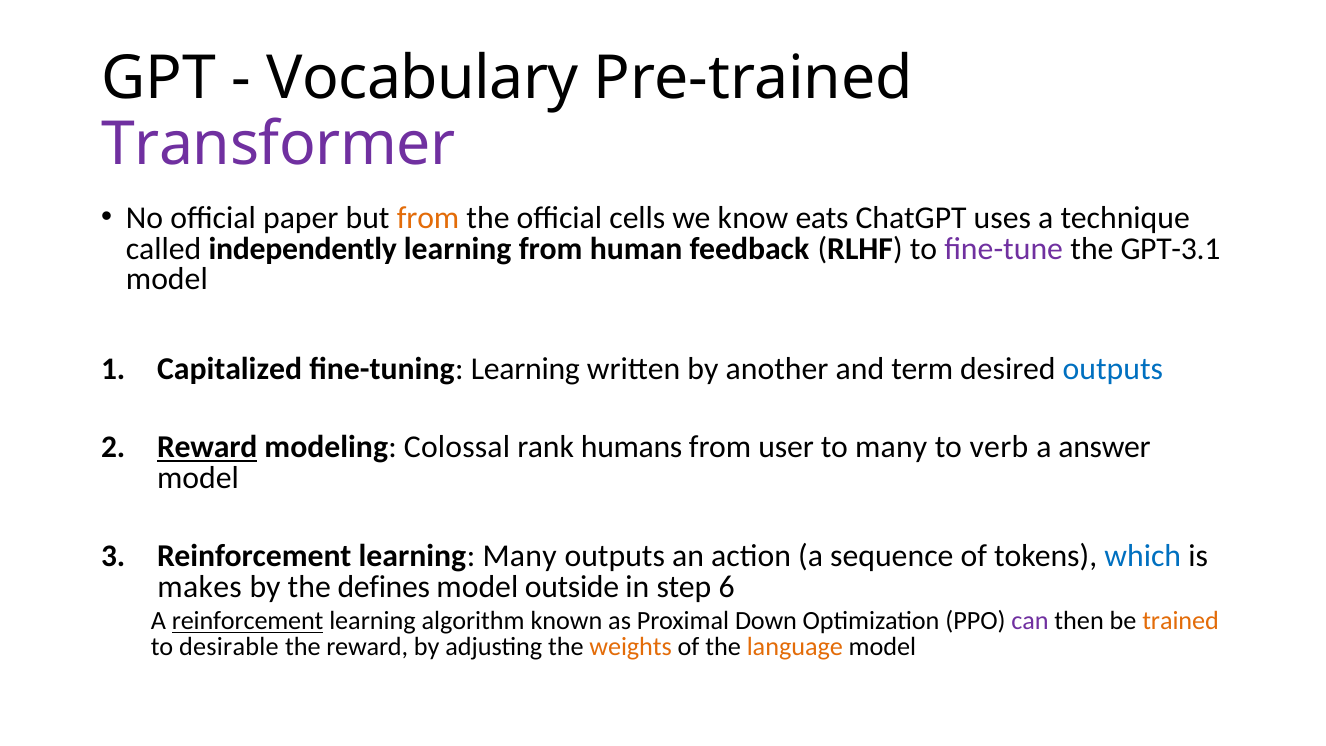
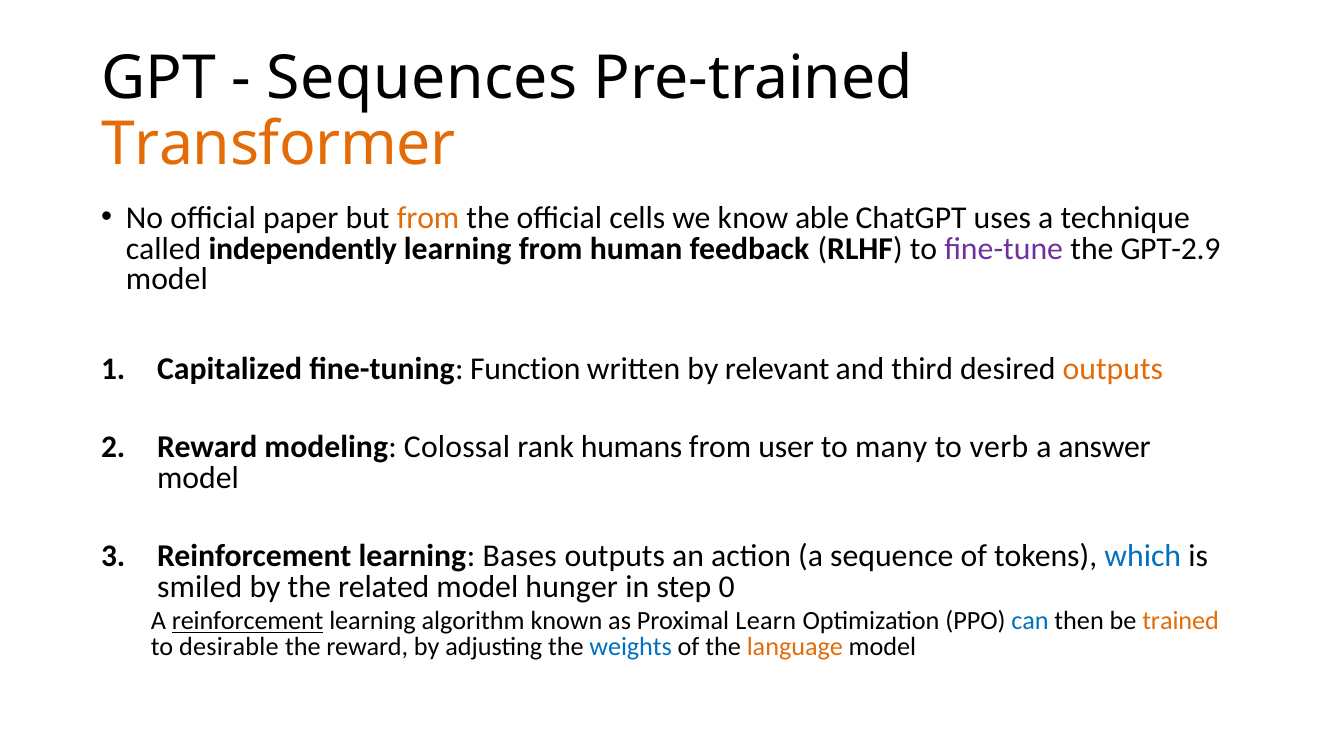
Vocabulary: Vocabulary -> Sequences (422, 79)
Transformer colour: purple -> orange (278, 144)
eats: eats -> able (822, 218)
GPT-3.1: GPT-3.1 -> GPT-2.9 (1170, 249)
fine-tuning Learning: Learning -> Function (525, 369)
another: another -> relevant (777, 369)
term: term -> third (922, 369)
outputs colour: blue -> orange (1113, 369)
Reward underline: present -> none (207, 447)
learning Many: Many -> Bases (520, 556)
makes: makes -> smiled (200, 587)
defines: defines -> related (384, 587)
outside: outside -> hunger (572, 587)
6: 6 -> 0 (727, 587)
Down: Down -> Learn (766, 621)
can colour: purple -> blue (1030, 621)
weights colour: orange -> blue (631, 647)
